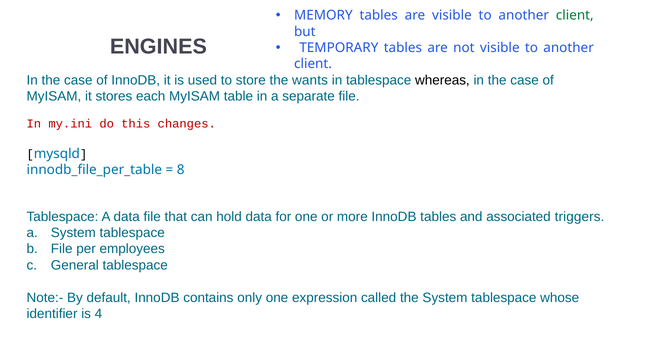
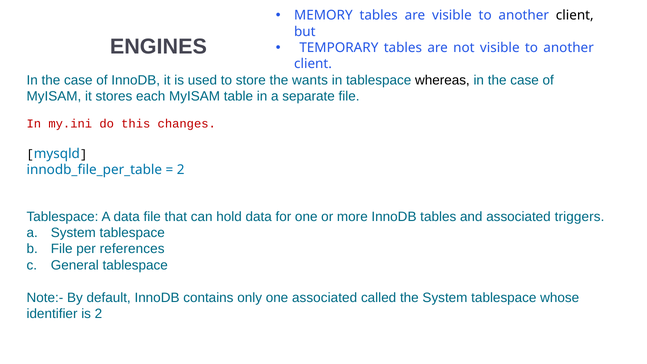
client colour: green -> black (575, 15)
8: 8 -> 2 (181, 170)
employees: employees -> references (132, 249)
one expression: expression -> associated (325, 298)
is 4: 4 -> 2 (98, 314)
